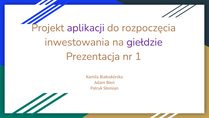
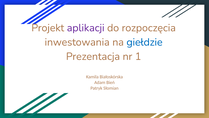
giełdzie colour: purple -> blue (145, 42)
